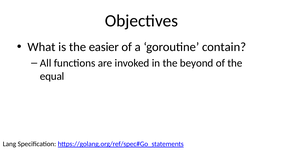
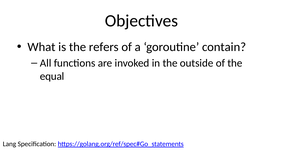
easier: easier -> refers (104, 47)
beyond: beyond -> outside (197, 63)
